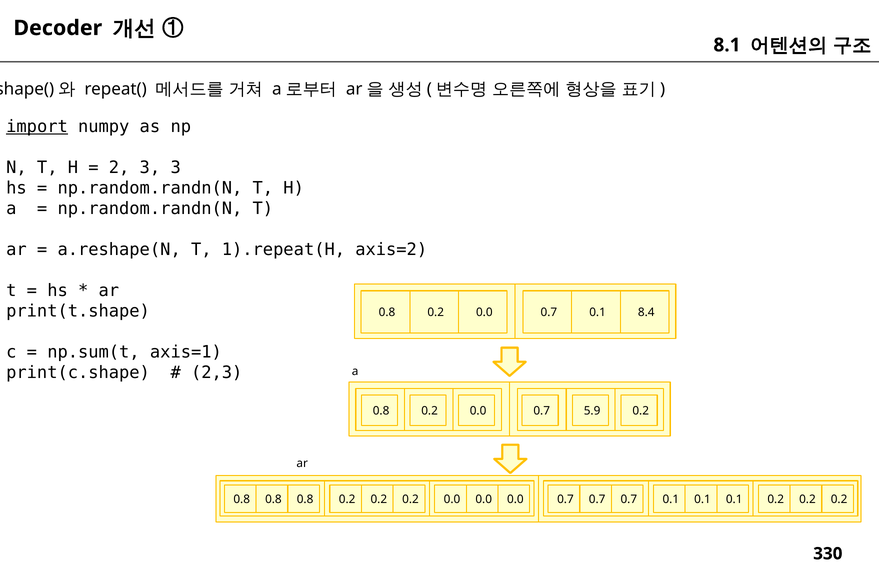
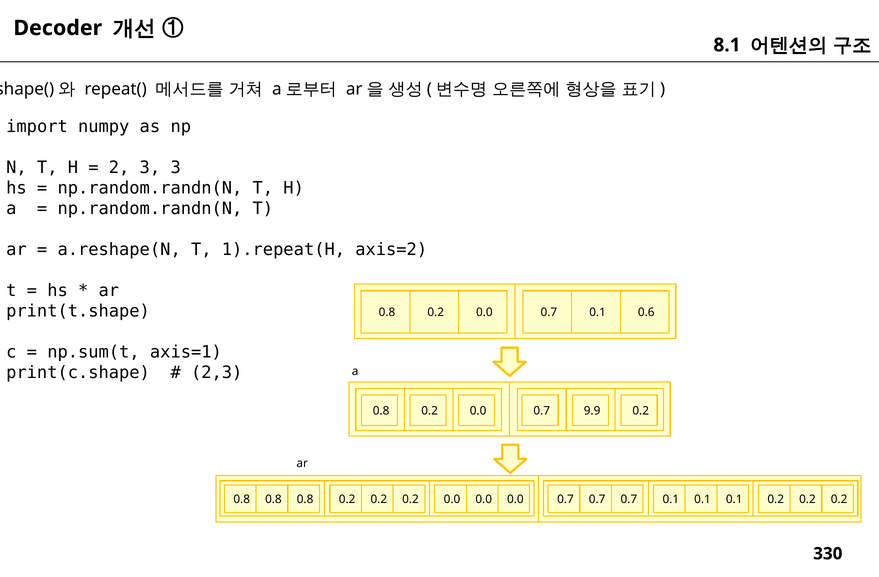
import underline: present -> none (37, 127)
8.4: 8.4 -> 0.6 (646, 313)
5.9: 5.9 -> 9.9 (592, 411)
